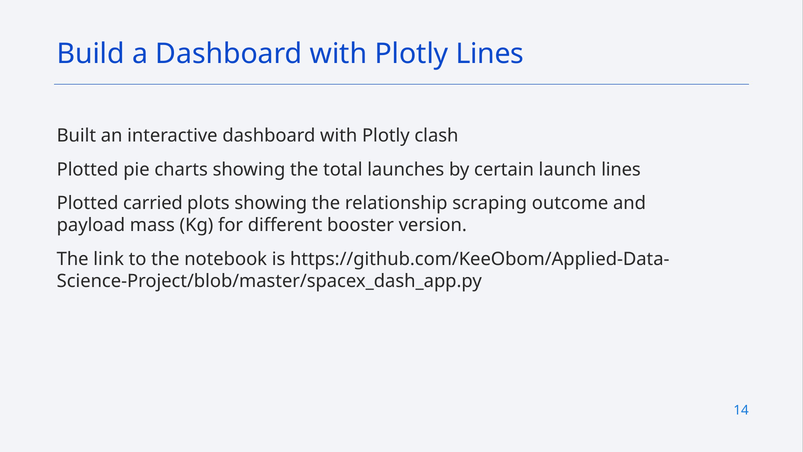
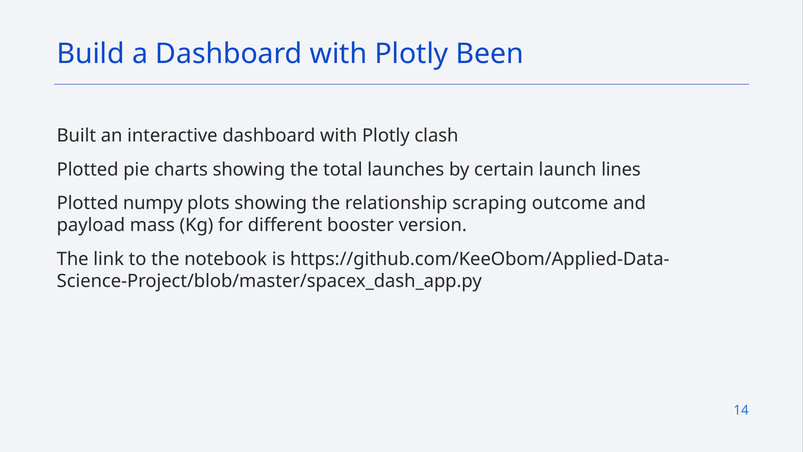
Plotly Lines: Lines -> Been (490, 54)
carried: carried -> numpy (153, 203)
